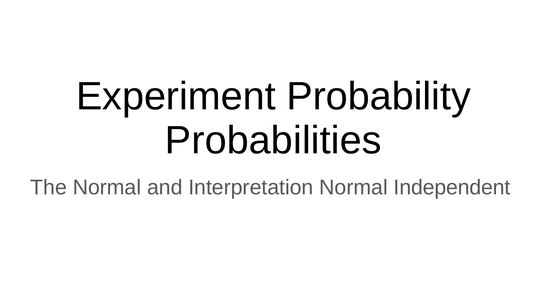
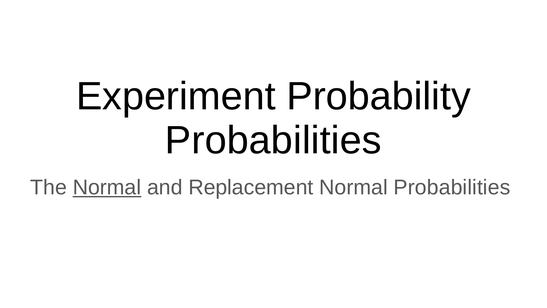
Normal underline: none -> present (107, 187)
Interpretation: Interpretation -> Replacement (251, 187)
Normal Independent: Independent -> Probabilities (452, 187)
